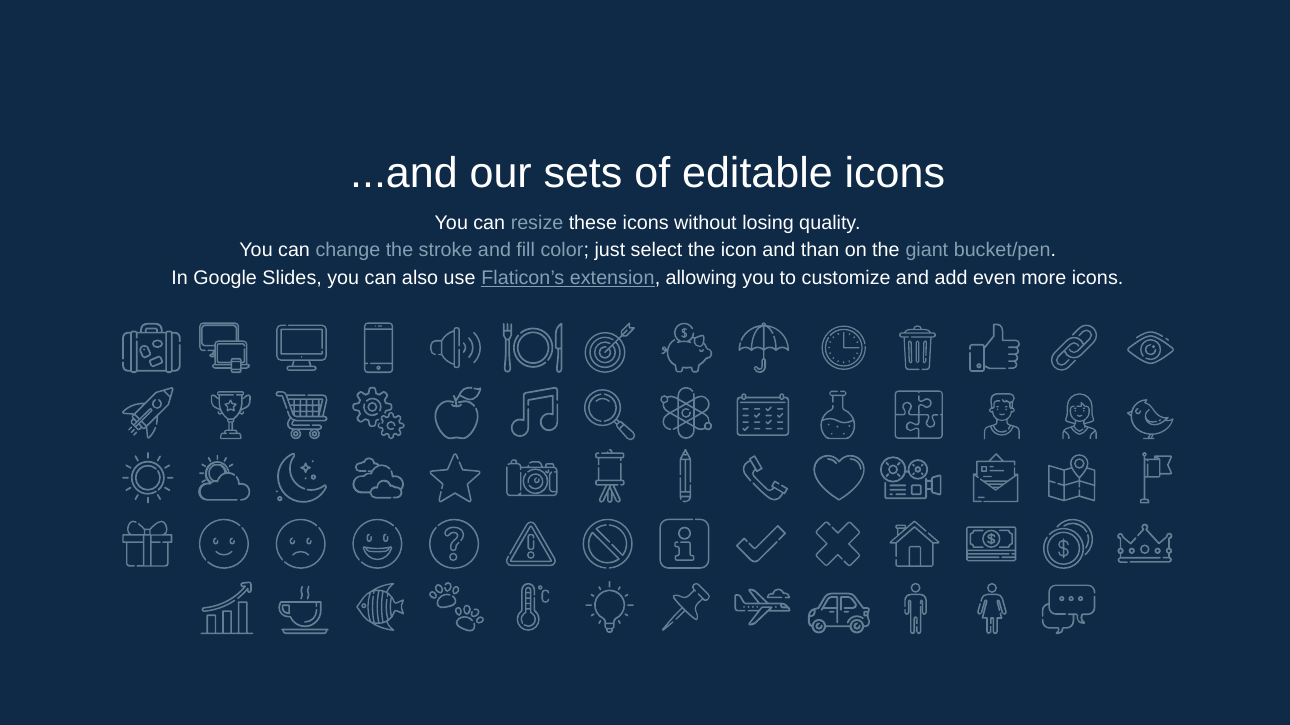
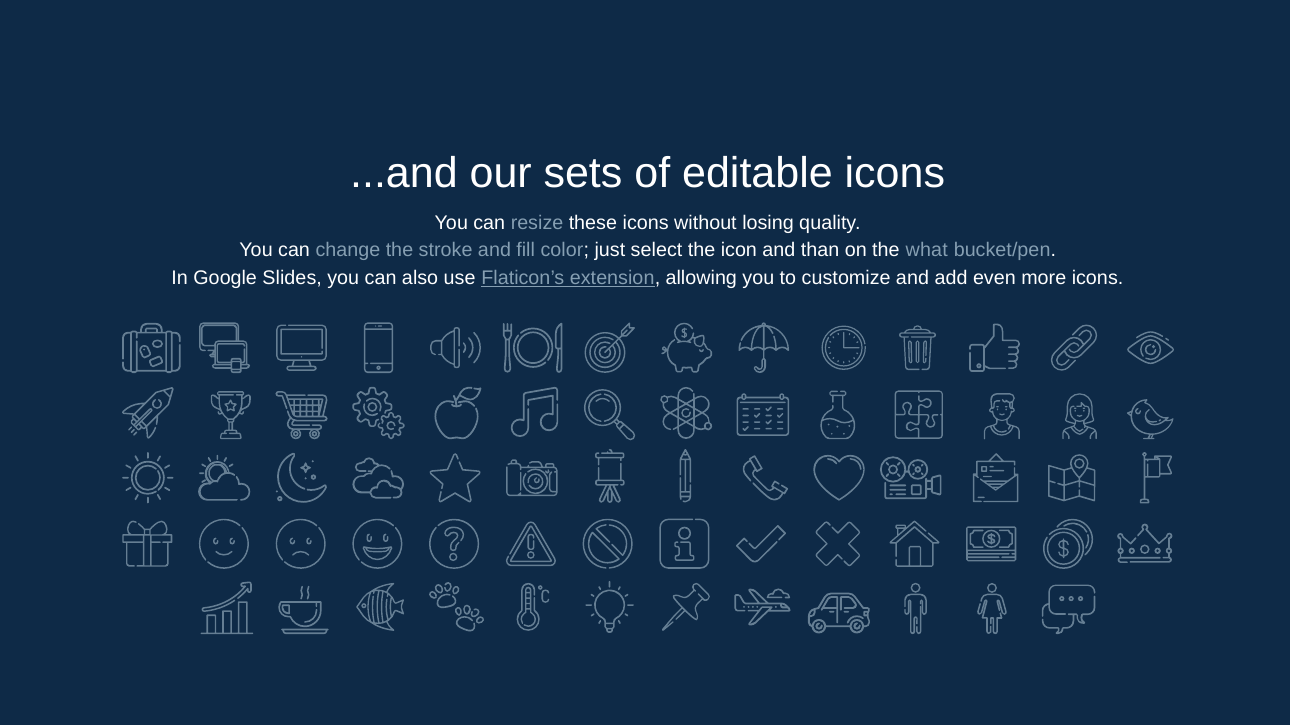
giant: giant -> what (927, 251)
